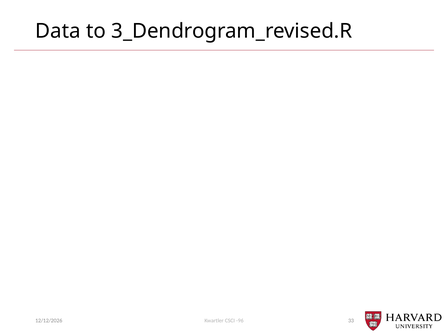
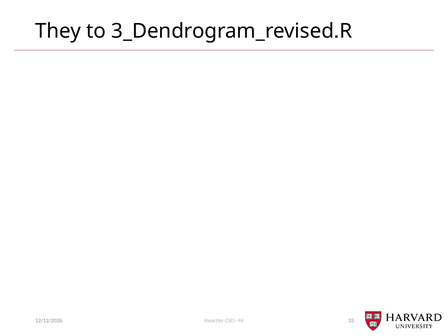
Data: Data -> They (58, 31)
